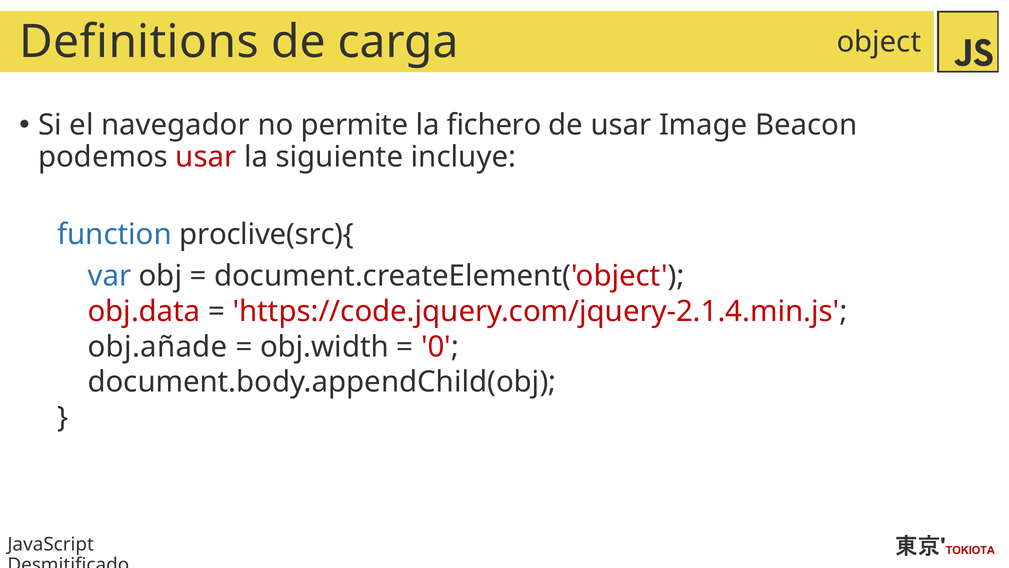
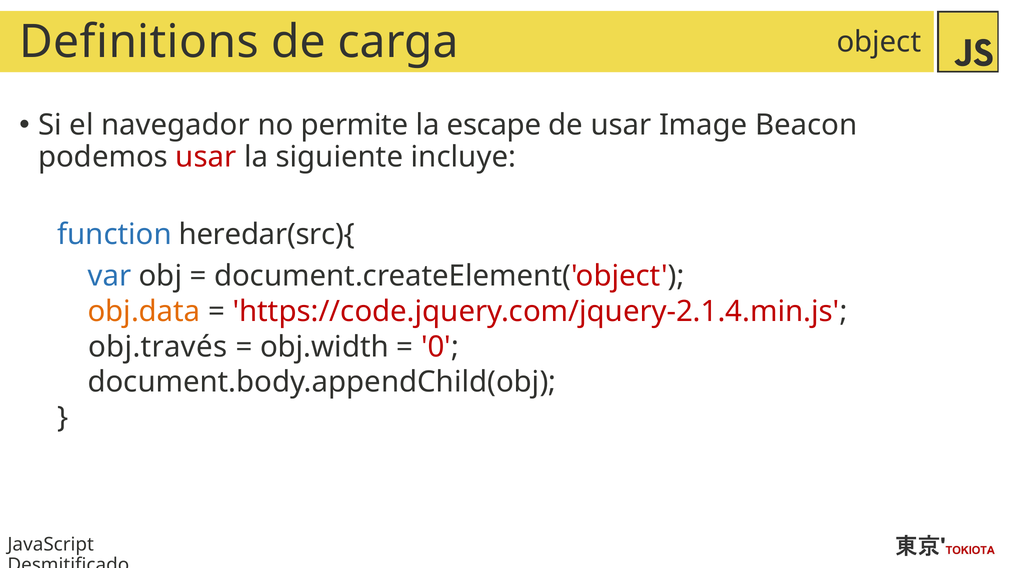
fichero: fichero -> escape (494, 125)
proclive(src){: proclive(src){ -> heredar(src){ (267, 234)
obj.data colour: red -> orange (144, 311)
obj.añade: obj.añade -> obj.través (158, 347)
